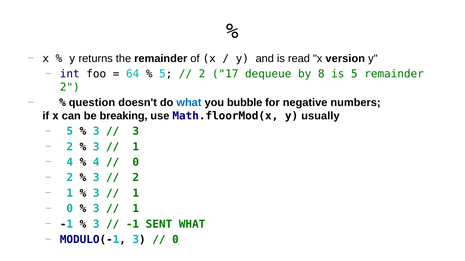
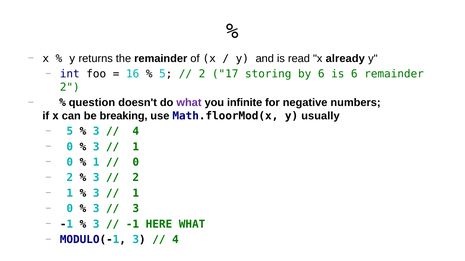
version: version -> already (345, 59)
64: 64 -> 16 (133, 74)
dequeue: dequeue -> storing (268, 74)
by 8: 8 -> 6 (321, 74)
is 5: 5 -> 6 (354, 74)
what colour: blue -> purple (189, 103)
bubble: bubble -> infinite (245, 103)
3: 3 -> 4 (136, 132)
2: 2 -> 0 (70, 147)
4: 4 -> 0 (70, 163)
4: 4 -> 1 (96, 163)
1: 1 -> 3 (136, 209)
SENT: SENT -> HERE (159, 225)
0: 0 -> 4 (175, 240)
